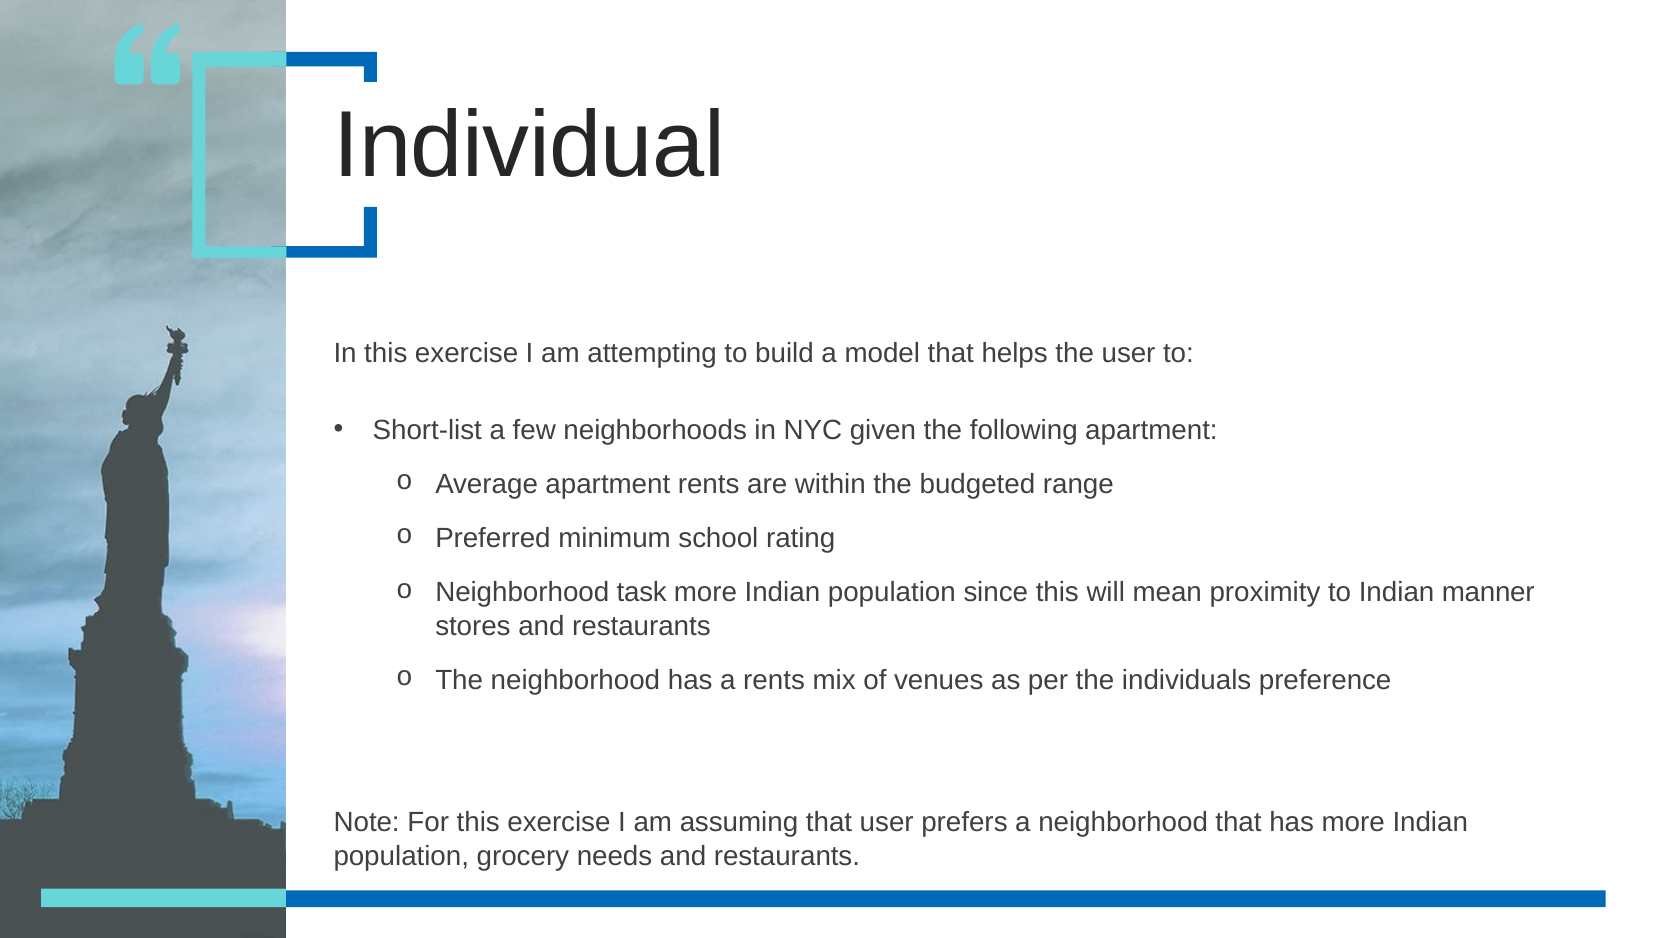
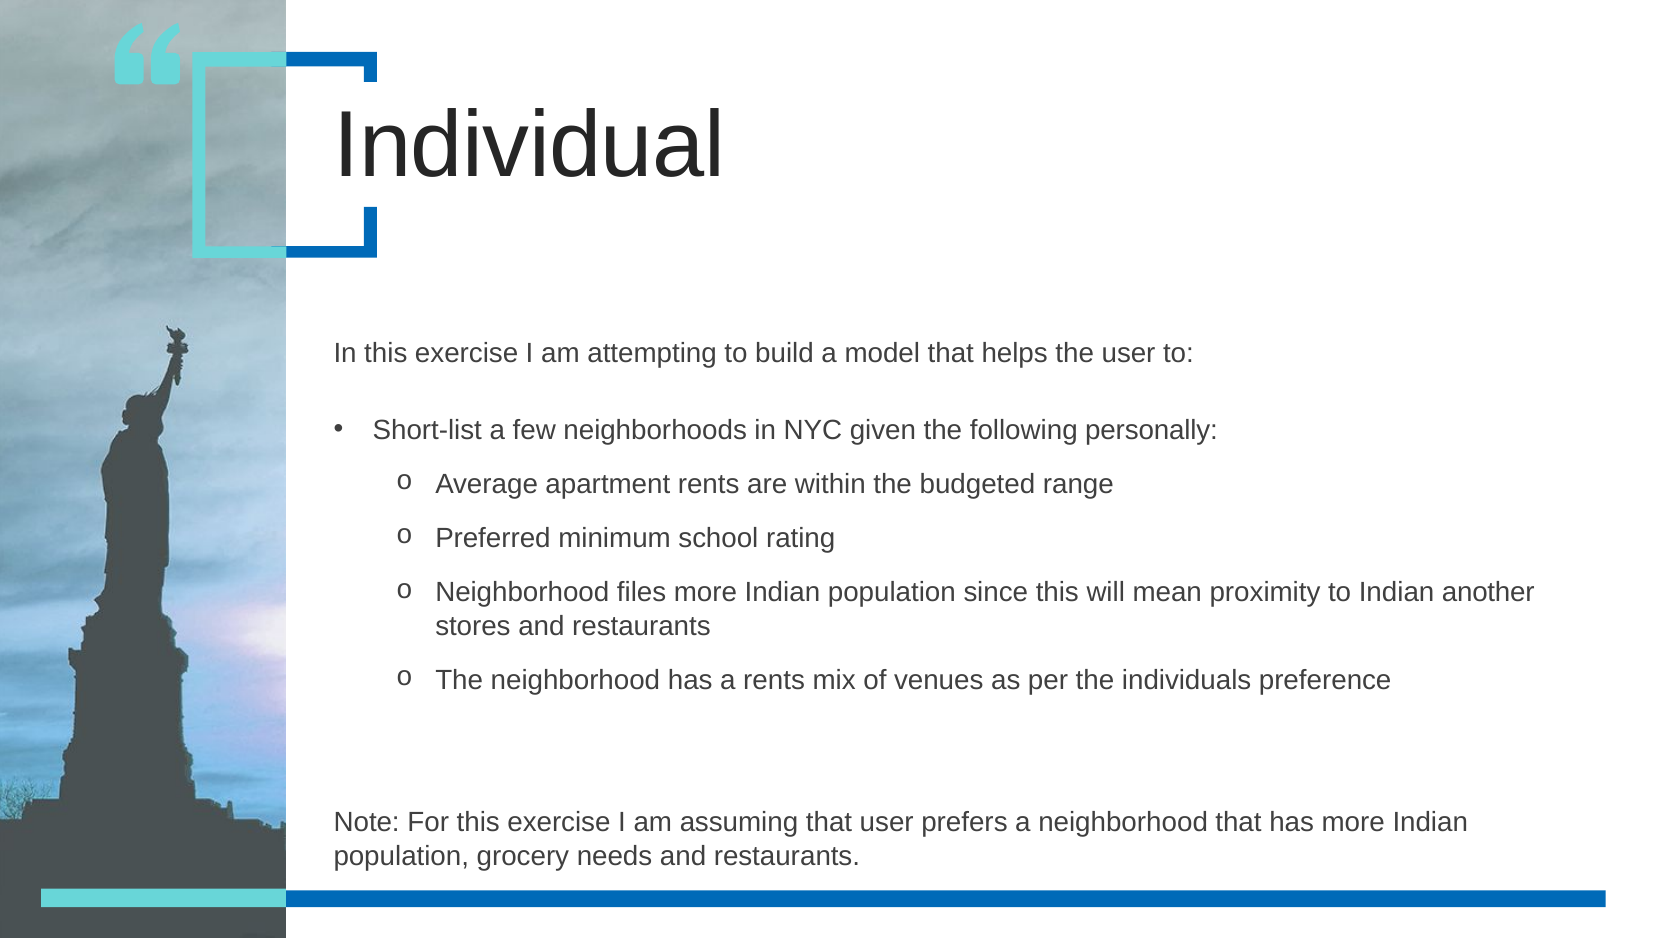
following apartment: apartment -> personally (1151, 430)
task: task -> files (642, 593)
manner: manner -> another (1488, 593)
